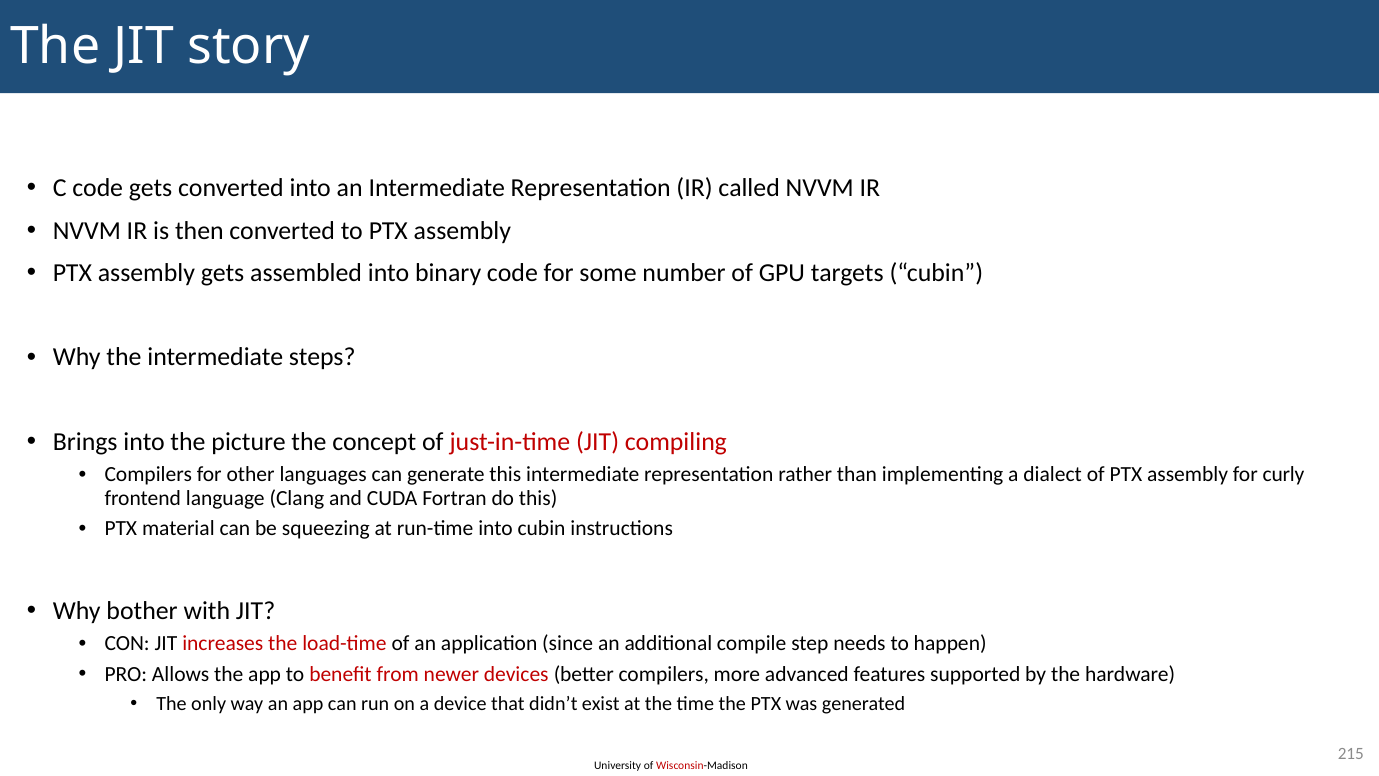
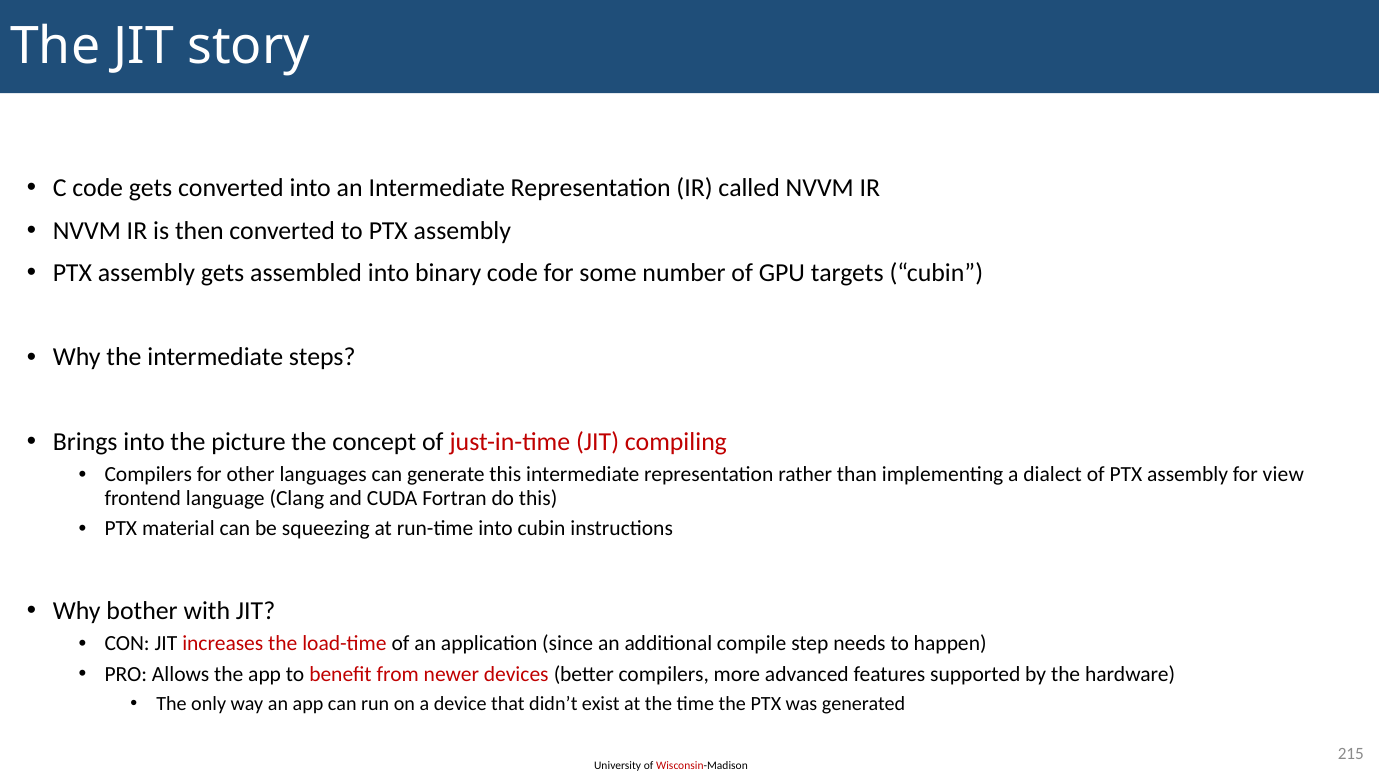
curly: curly -> view (1283, 475)
